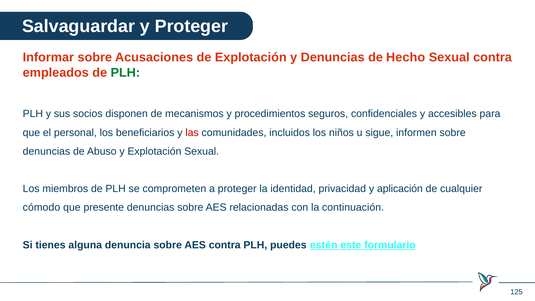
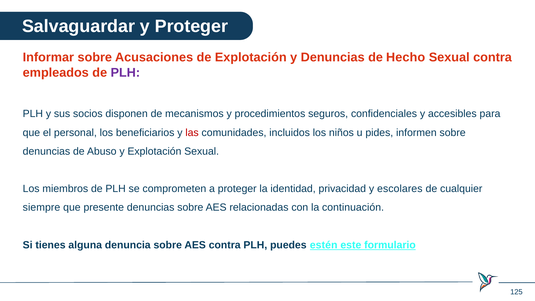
PLH colour: green -> purple (125, 73)
sigue: sigue -> pides (379, 133)
aplicación: aplicación -> escolares (400, 189)
cómodo: cómodo -> siempre (41, 207)
